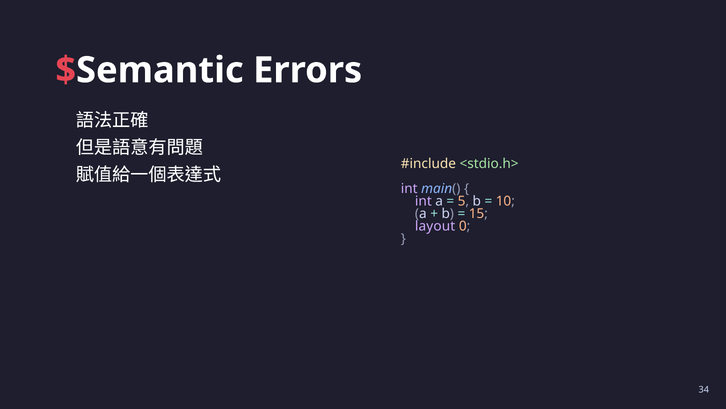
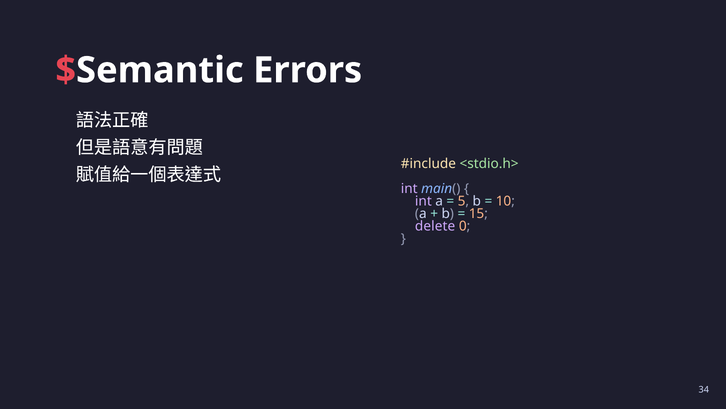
layout: layout -> delete (435, 226)
